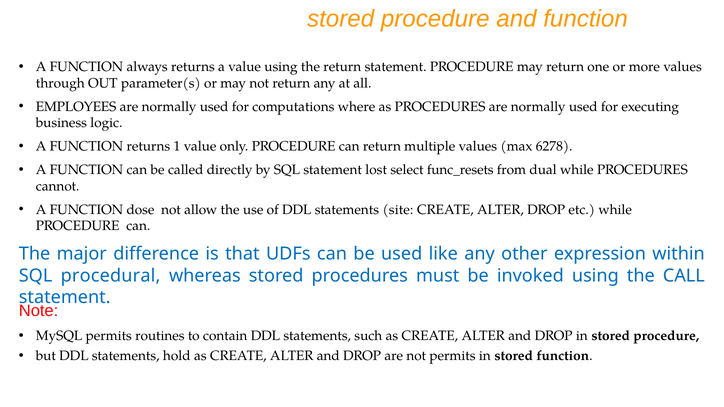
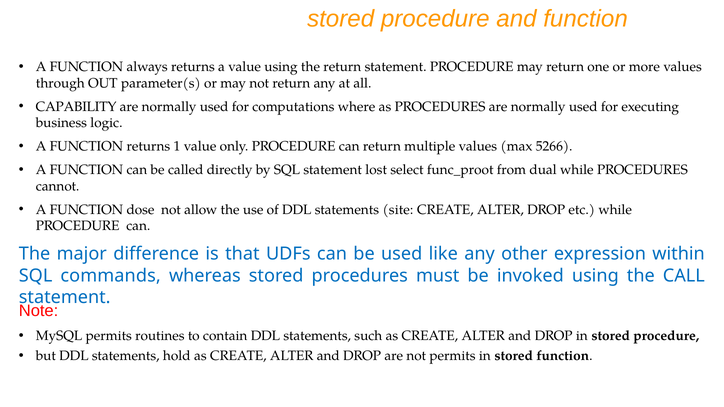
EMPLOYEES: EMPLOYEES -> CAPABILITY (76, 107)
6278: 6278 -> 5266 (554, 147)
func_resets: func_resets -> func_proot (460, 170)
procedural: procedural -> commands (111, 276)
